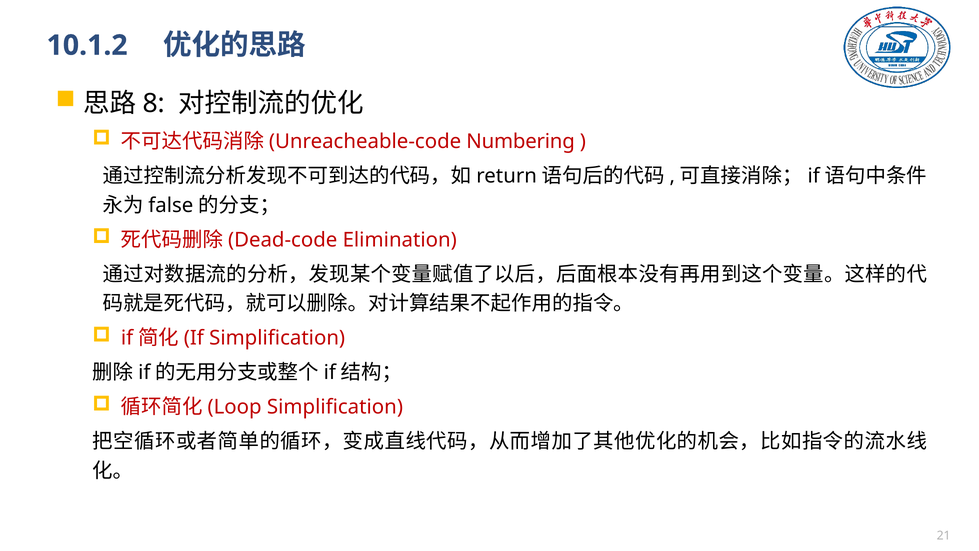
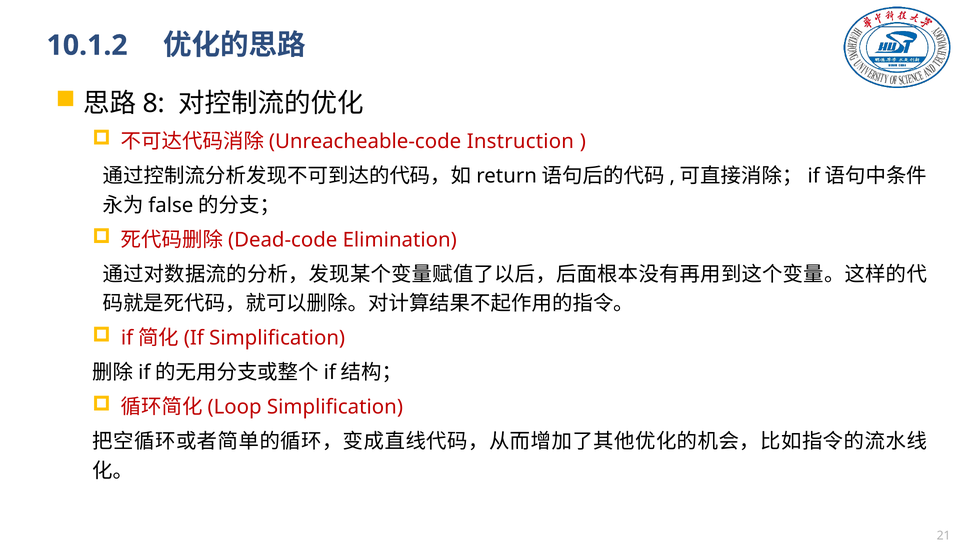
Numbering: Numbering -> Instruction (520, 141)
